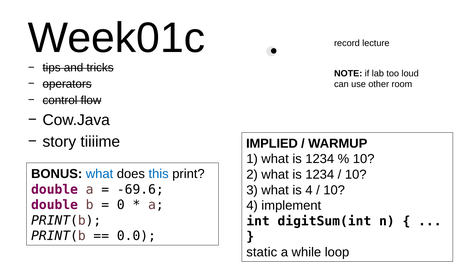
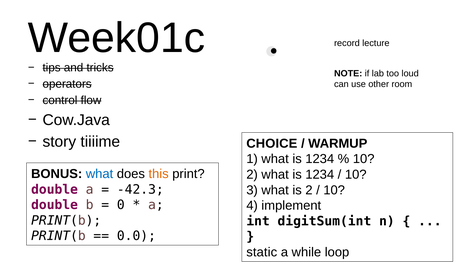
IMPLIED: IMPLIED -> CHOICE (272, 144)
this colour: blue -> orange (159, 174)
-69.6: -69.6 -> -42.3 (140, 190)
is 4: 4 -> 2 (309, 190)
